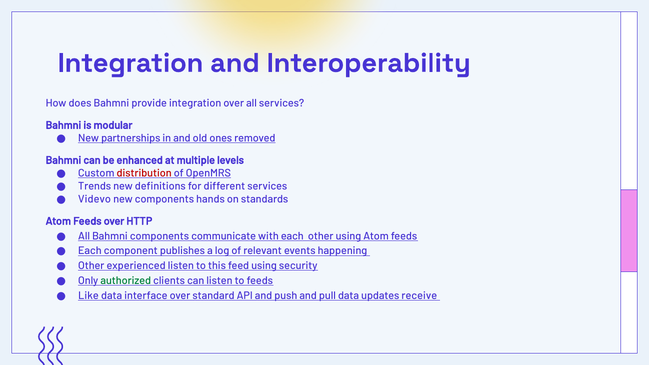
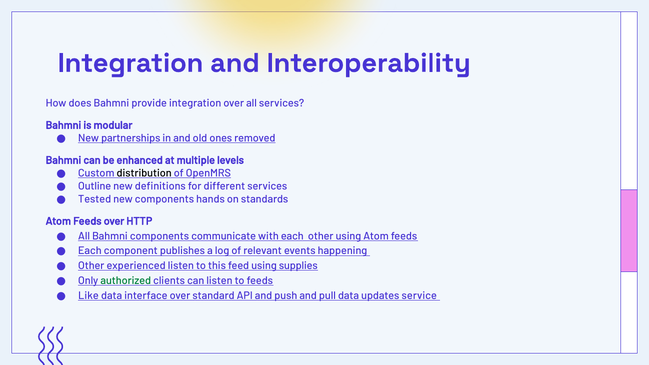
distribution colour: red -> black (144, 173)
Trends: Trends -> Outline (95, 186)
Videvo: Videvo -> Tested (95, 199)
security: security -> supplies (298, 266)
receive: receive -> service (419, 296)
